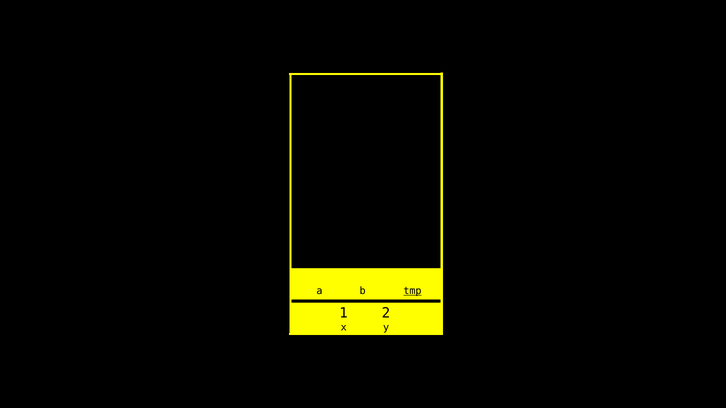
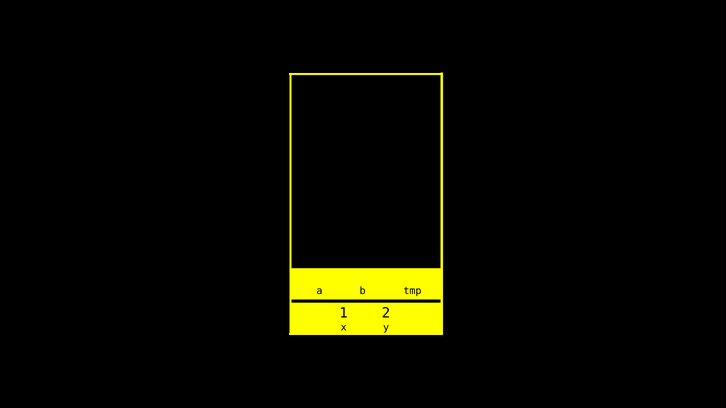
tmp underline: present -> none (413, 291)
